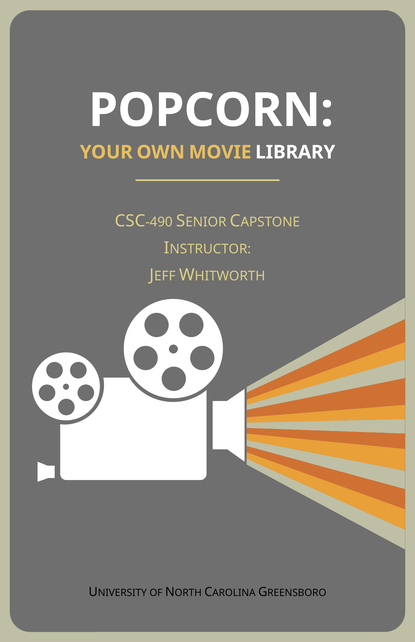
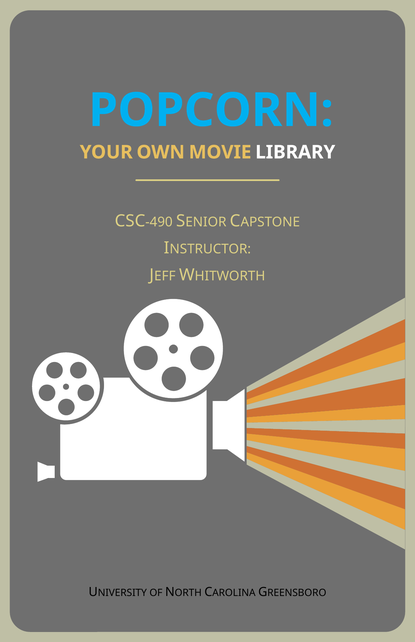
POPCORN colour: white -> light blue (211, 110)
